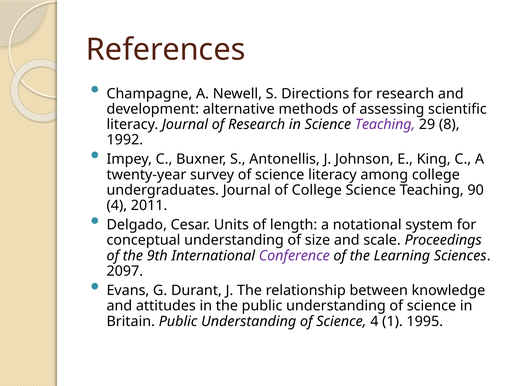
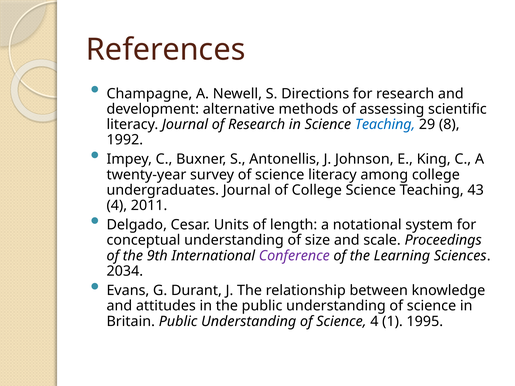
Teaching colour: purple -> blue (385, 125)
90: 90 -> 43 (476, 190)
2097: 2097 -> 2034 (125, 271)
